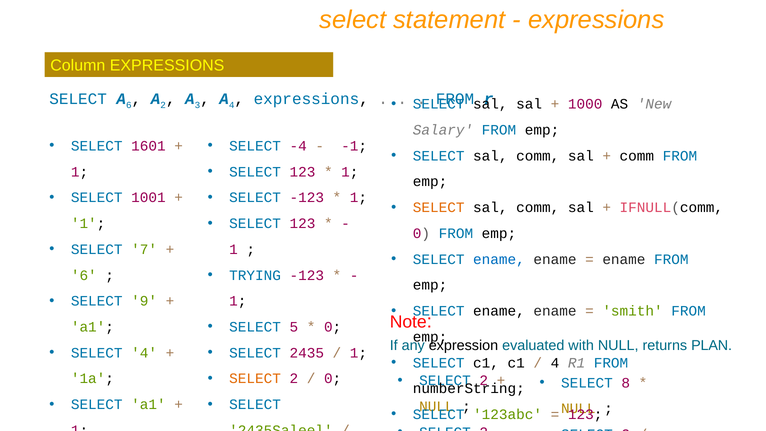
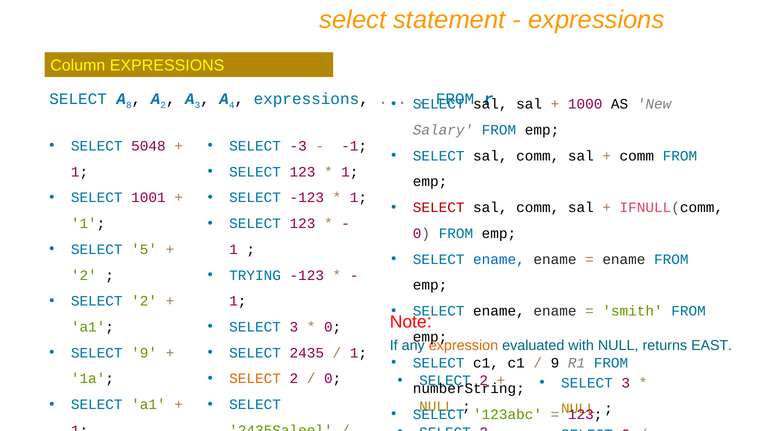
6: 6 -> 8 (129, 105)
1601: 1601 -> 5048 (148, 146)
-4: -4 -> -3 (298, 146)
SELECT colour: orange -> red (439, 208)
7: 7 -> 5 (144, 249)
6: 6 -> 2 (84, 275)
9: 9 -> 2 (144, 301)
5: 5 -> 3 (294, 327)
expression colour: black -> orange (463, 345)
PLAN: PLAN -> EAST (712, 345)
SELECT 4: 4 -> 9 (144, 353)
4: 4 -> 9 (555, 363)
8: 8 -> 3 (626, 383)
